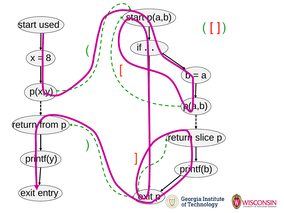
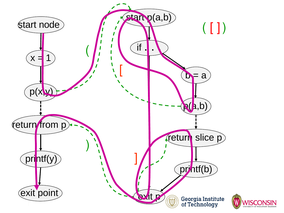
used: used -> node (49, 25)
8: 8 -> 1 (48, 58)
entry: entry -> point (48, 193)
